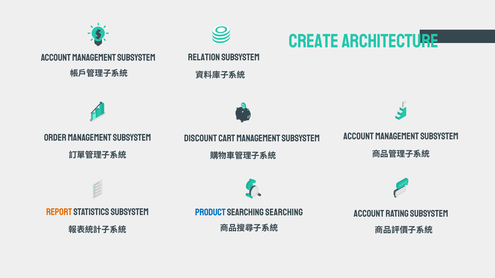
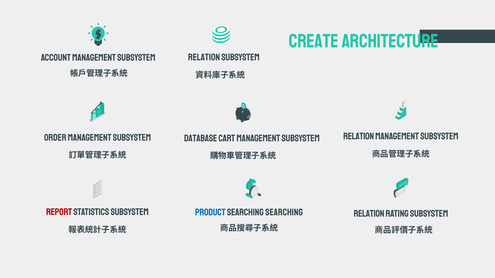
Discount: Discount -> Database (201, 138)
Cart Management Subsystem Account: Account -> Relation (359, 137)
Report colour: orange -> red (59, 212)
Account: Account -> Relation (369, 214)
